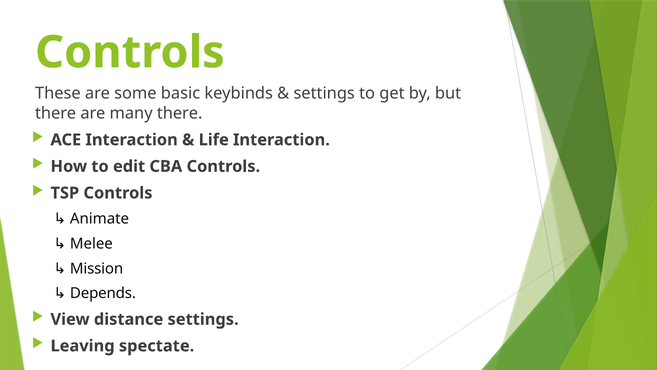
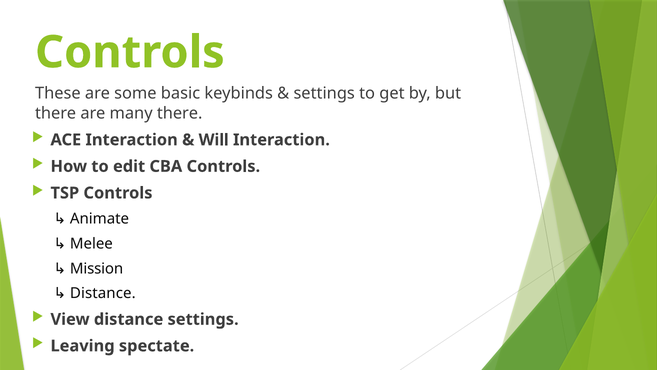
Life: Life -> Will (214, 140)
Depends: Depends -> Distance (103, 293)
